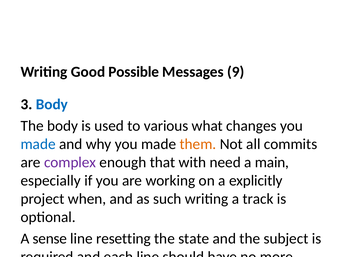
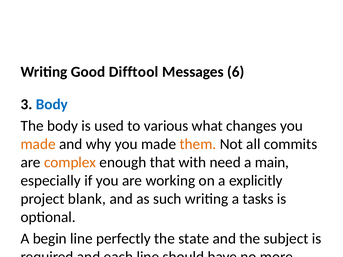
Possible: Possible -> Difftool (134, 72)
9: 9 -> 6 (236, 72)
made colour: blue -> orange (38, 144)
complex colour: purple -> orange (70, 162)
when: when -> blank (87, 199)
track: track -> tasks (258, 199)
sense: sense -> begin (50, 239)
resetting: resetting -> perfectly (123, 239)
